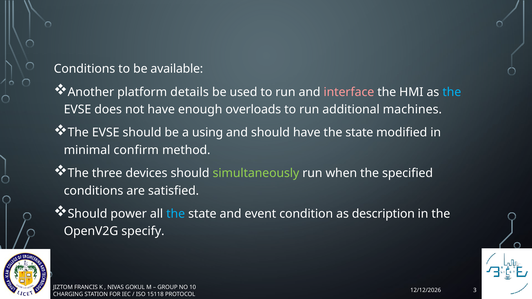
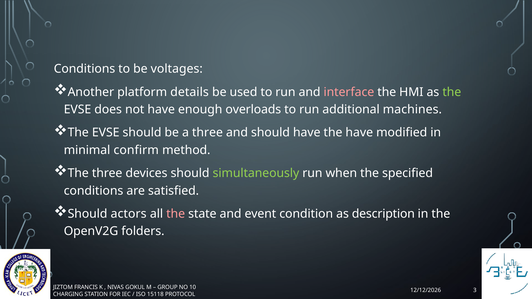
available: available -> voltages (177, 69)
the colour: light blue -> light green (452, 92)
a using: using -> three (207, 133)
have the state: state -> have (359, 133)
power: power -> actors (129, 214)
the colour: light blue -> pink (176, 214)
specify: specify -> folders (143, 231)
